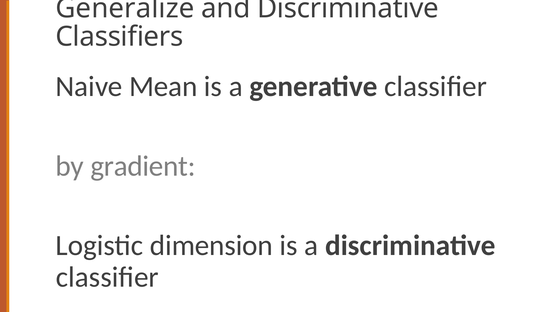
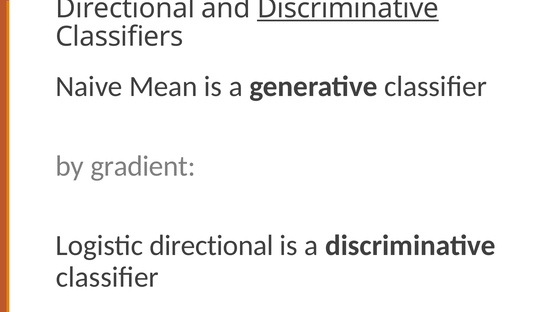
Generalize: Generalize -> Directional (125, 8)
Discriminative underline: none -> present (348, 8)
Logistic dimension: dimension -> directional (212, 245)
